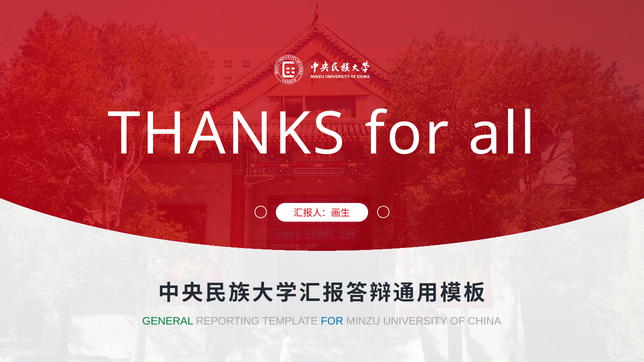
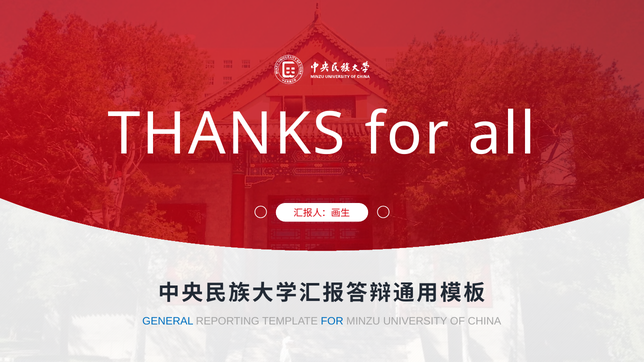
GENERAL colour: green -> blue (168, 321)
